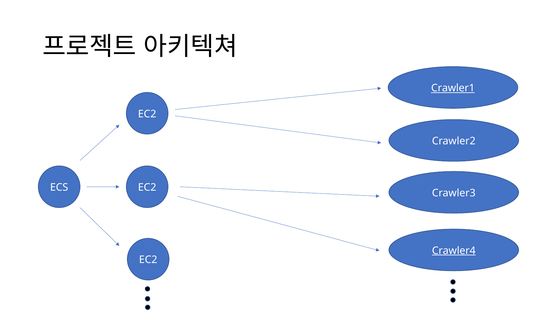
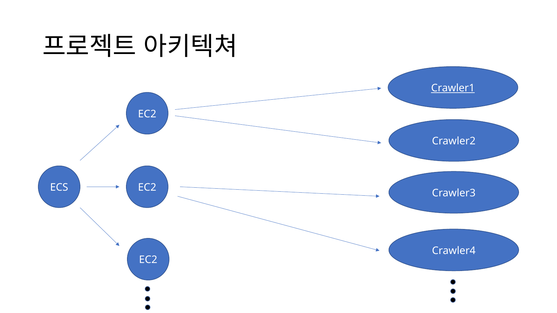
Crawler4 underline: present -> none (454, 251)
